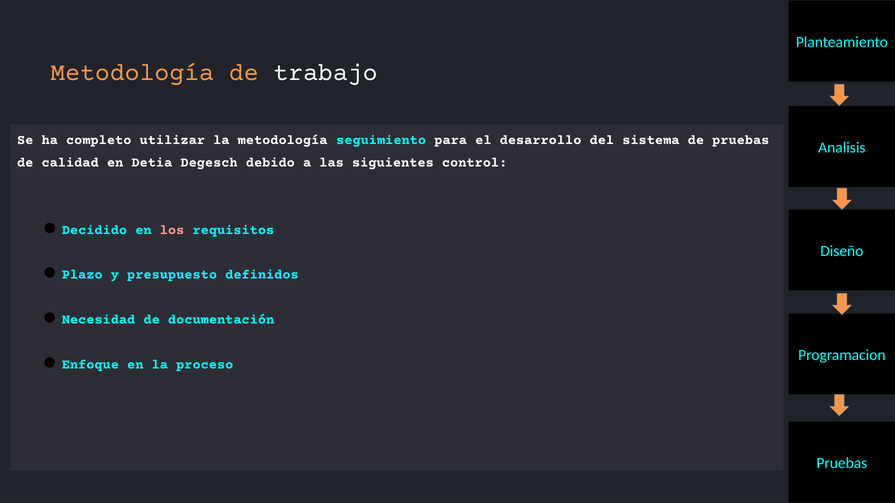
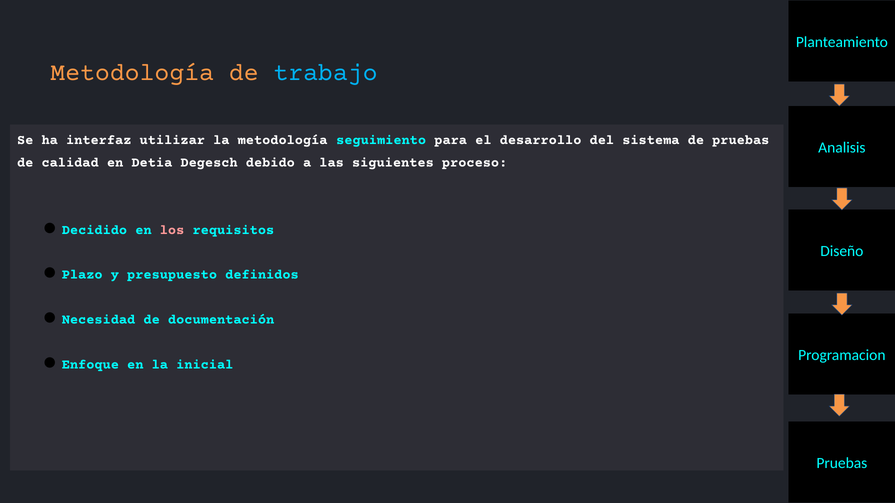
trabajo colour: white -> light blue (326, 72)
completo: completo -> interfaz (99, 140)
control: control -> proceso (475, 162)
proceso: proceso -> inicial (205, 364)
